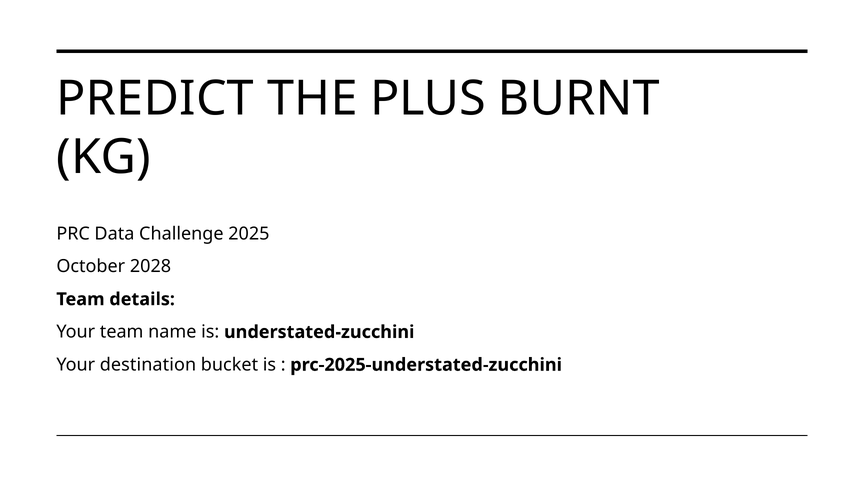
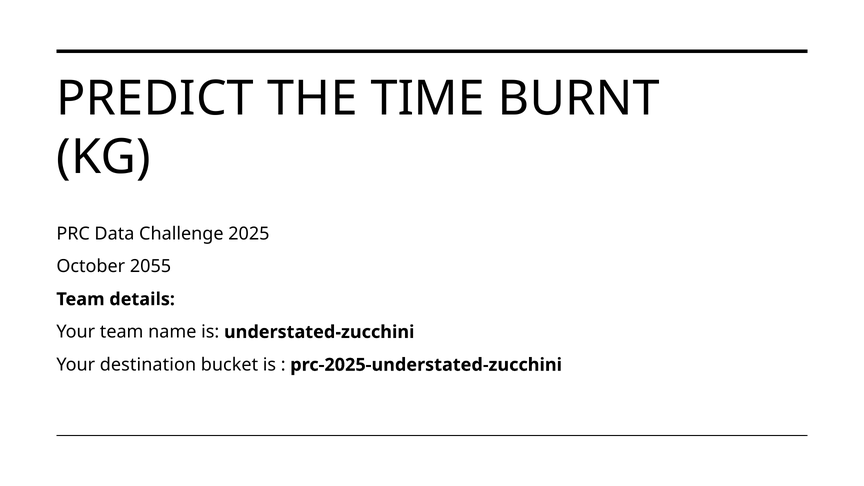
PLUS: PLUS -> TIME (428, 99)
2028: 2028 -> 2055 (151, 266)
